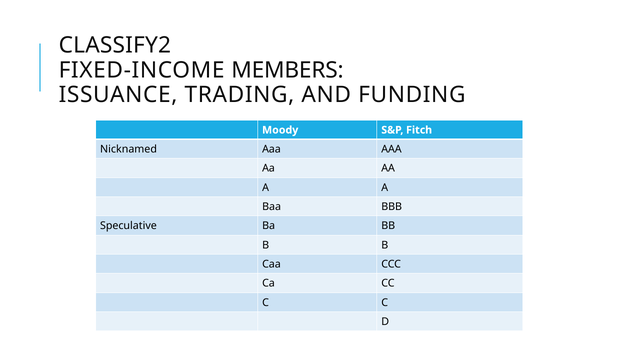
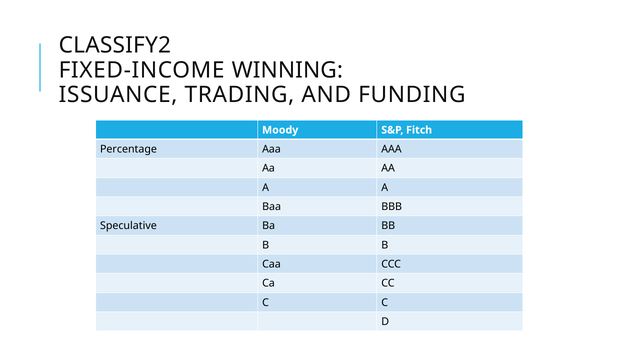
MEMBERS: MEMBERS -> WINNING (287, 70)
Nicknamed: Nicknamed -> Percentage (129, 149)
